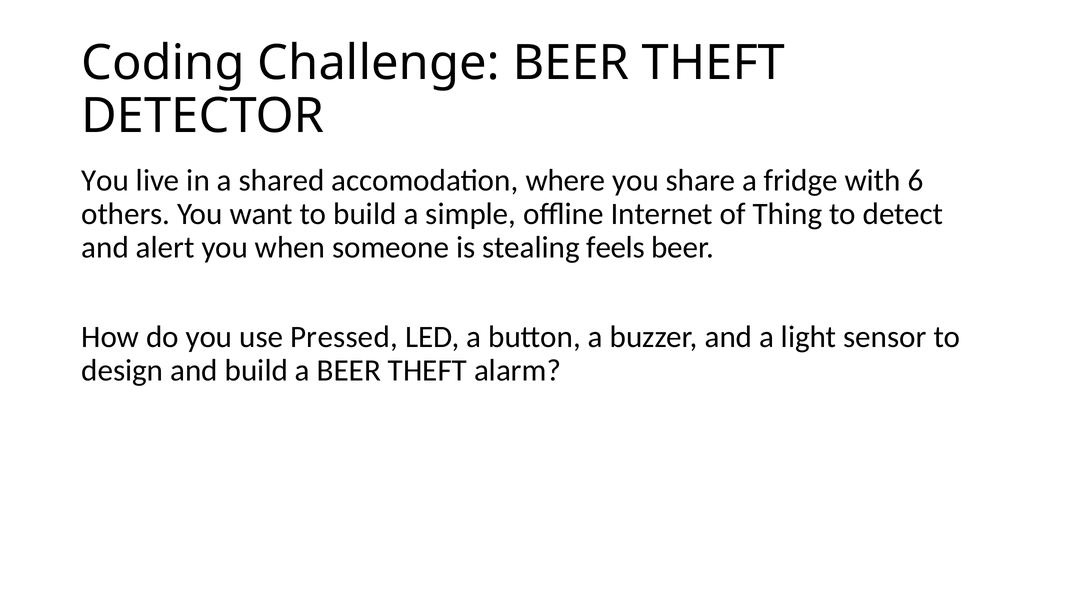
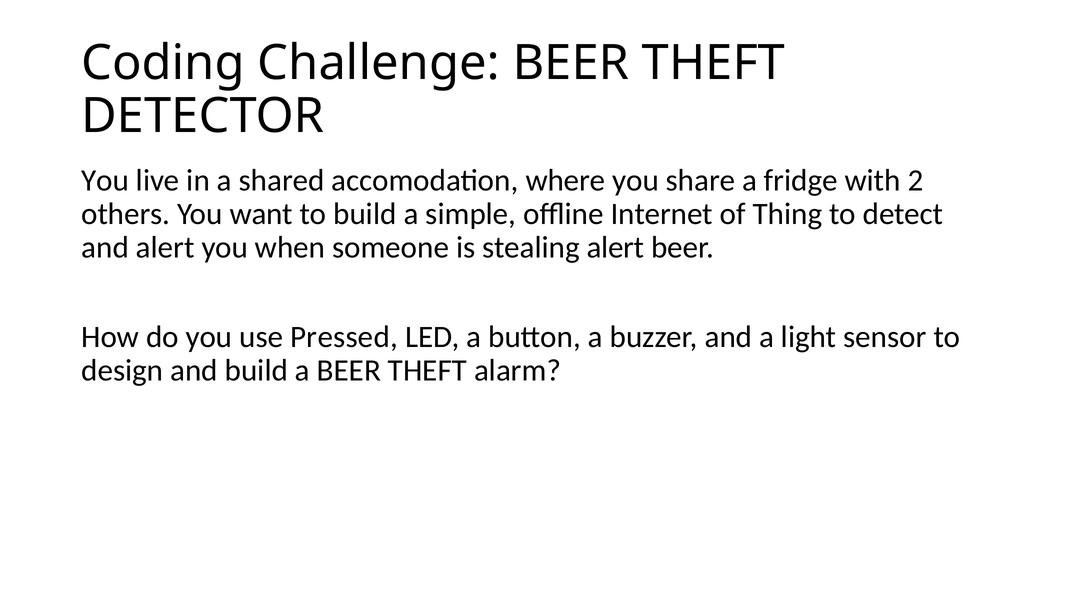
6: 6 -> 2 (915, 180)
stealing feels: feels -> alert (616, 248)
